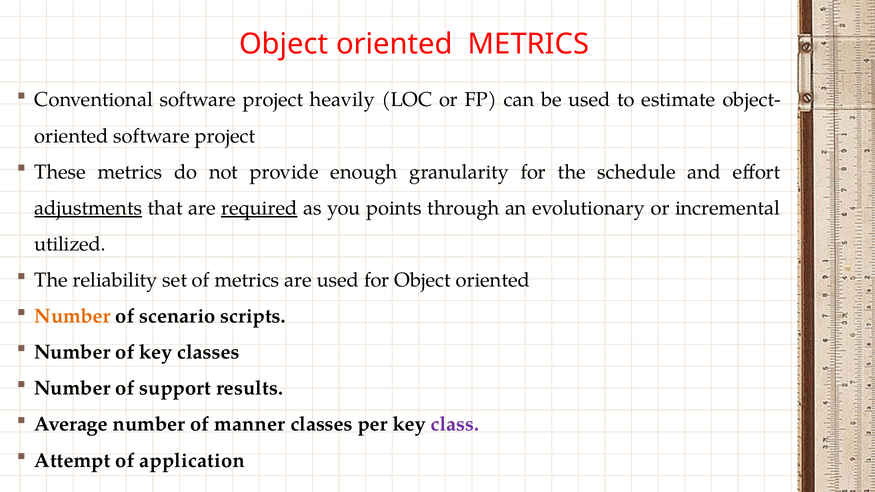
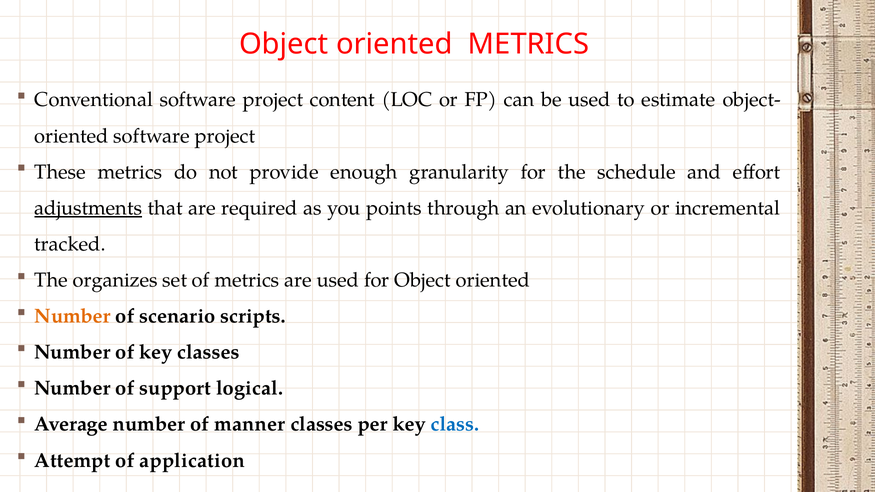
heavily: heavily -> content (342, 100)
required underline: present -> none (259, 208)
utilized: utilized -> tracked (70, 244)
reliability: reliability -> organizes (115, 280)
results: results -> logical (250, 388)
class colour: purple -> blue (455, 425)
